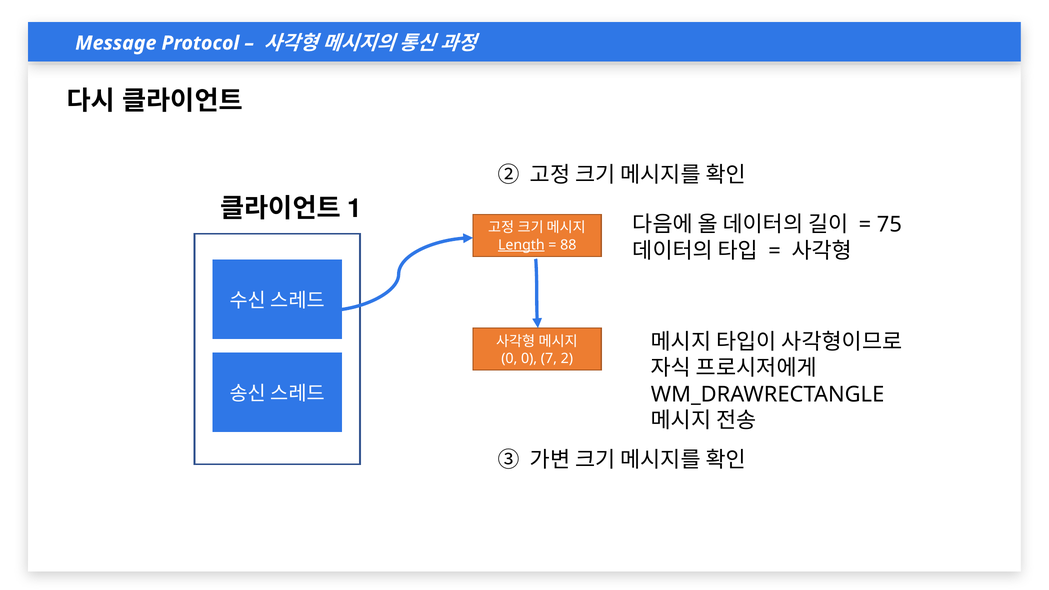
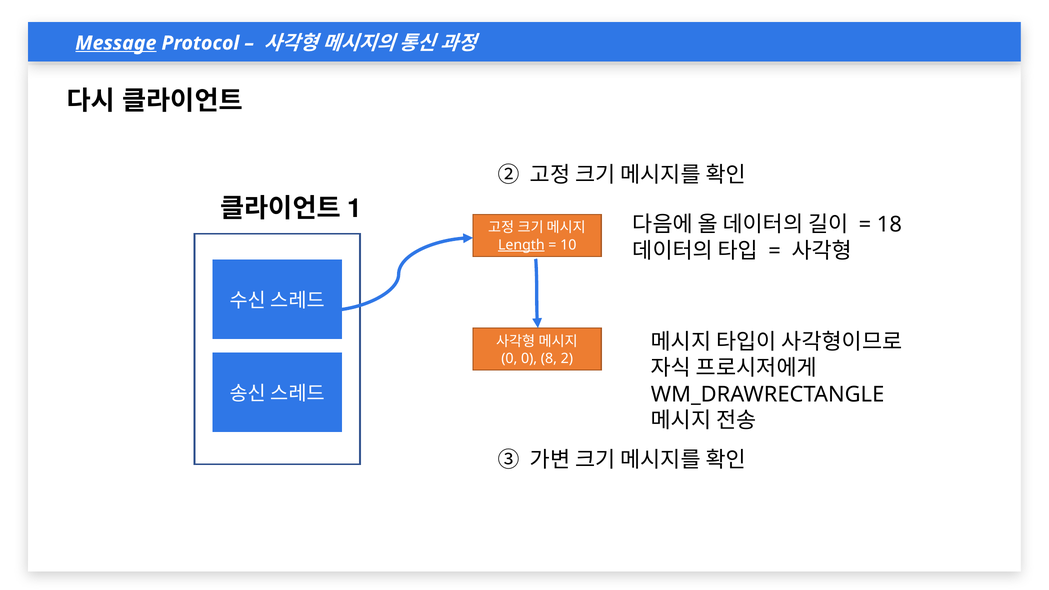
Message underline: none -> present (116, 43)
75: 75 -> 18 (889, 225)
88: 88 -> 10 (568, 245)
7: 7 -> 8 (549, 359)
